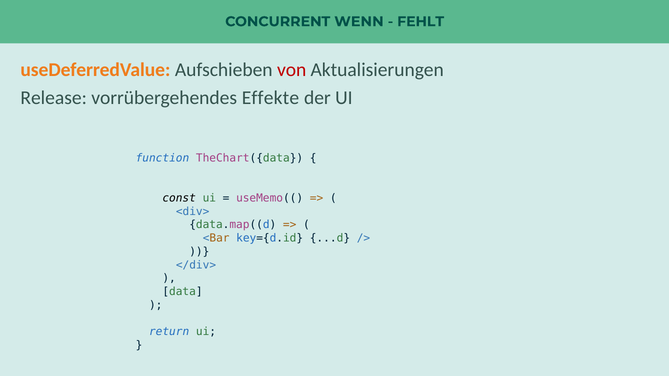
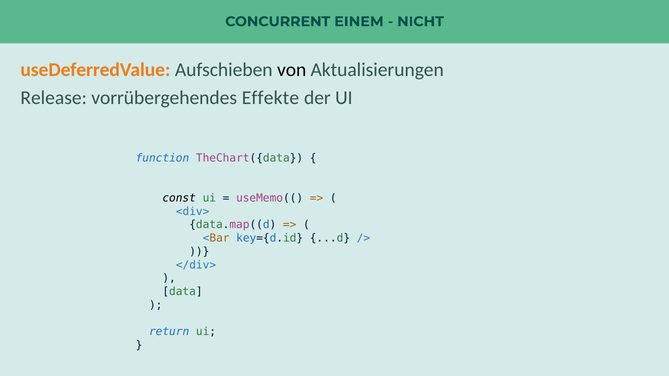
WENN: WENN -> EINEM (359, 22)
FEHLT: FEHLT -> NICHT (421, 22)
von colour: red -> black (292, 70)
